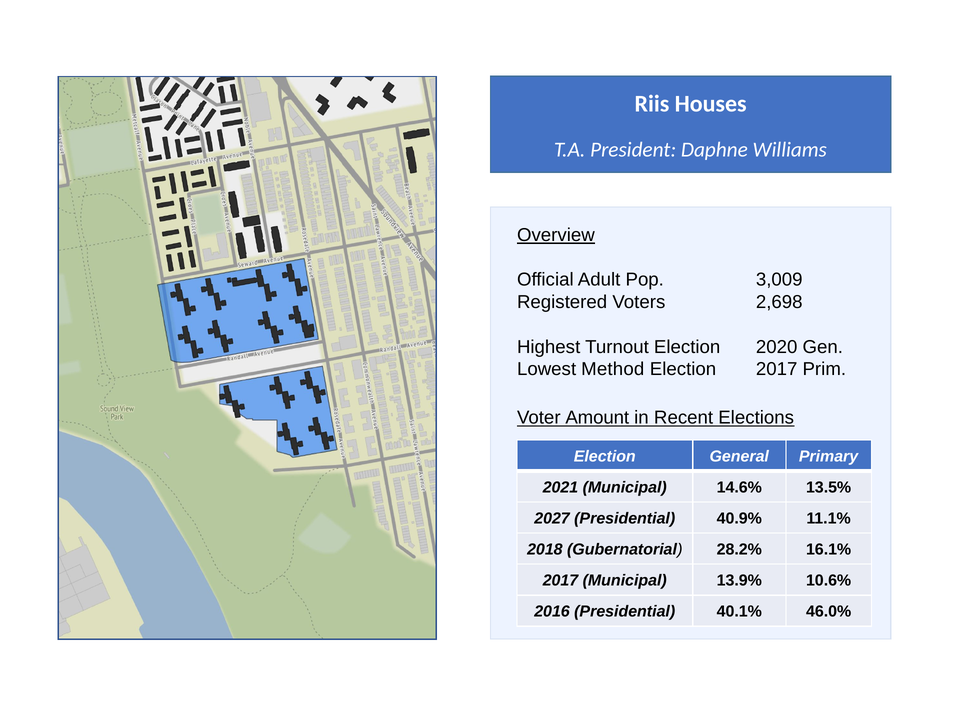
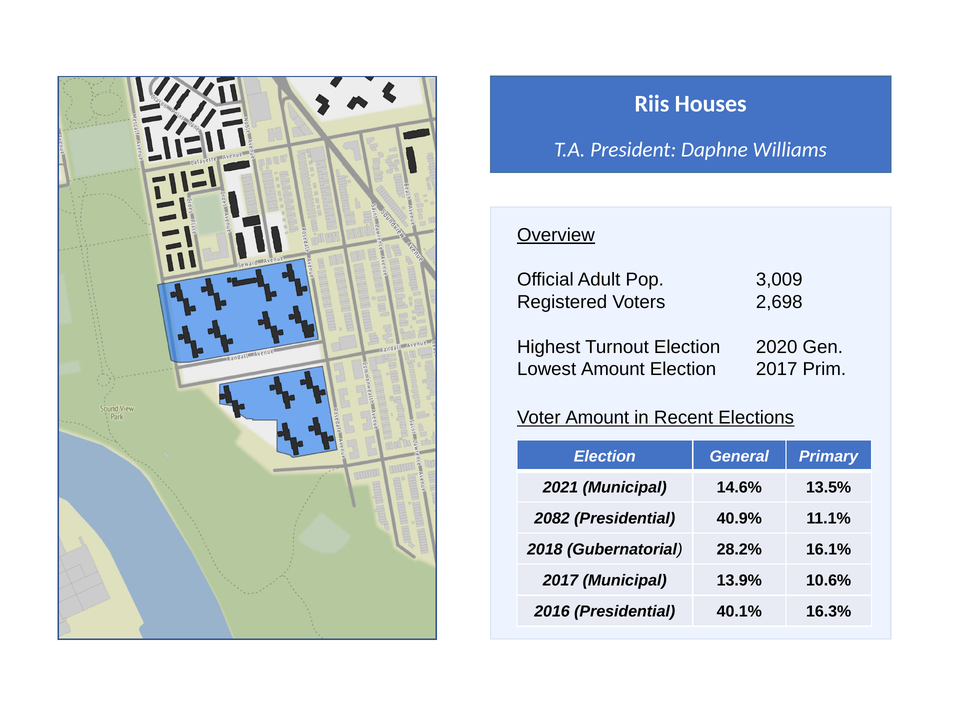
Lowest Method: Method -> Amount (613, 369)
2027: 2027 -> 2082 (552, 519)
46.0%: 46.0% -> 16.3% (829, 612)
